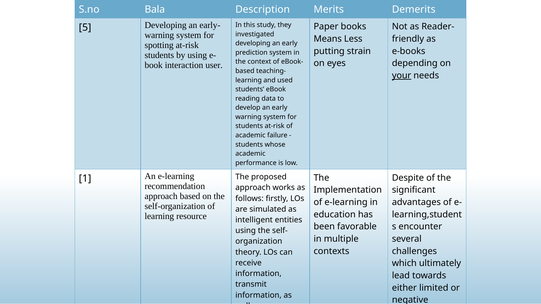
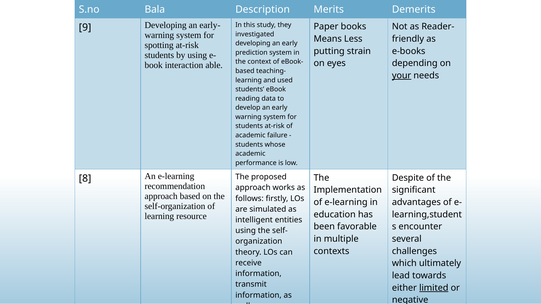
5: 5 -> 9 (85, 27)
user: user -> able (214, 65)
1: 1 -> 8 (85, 179)
limited underline: none -> present (434, 288)
